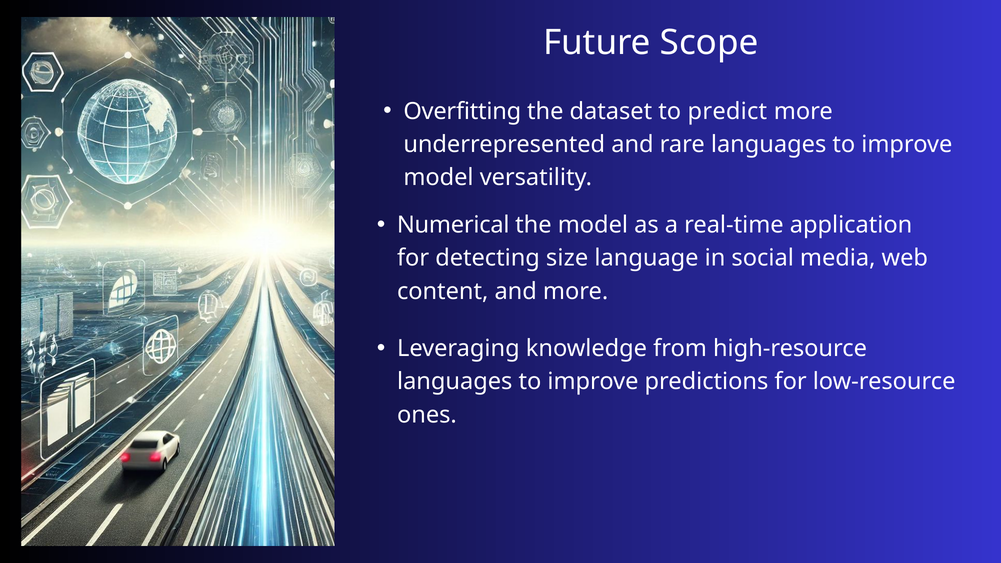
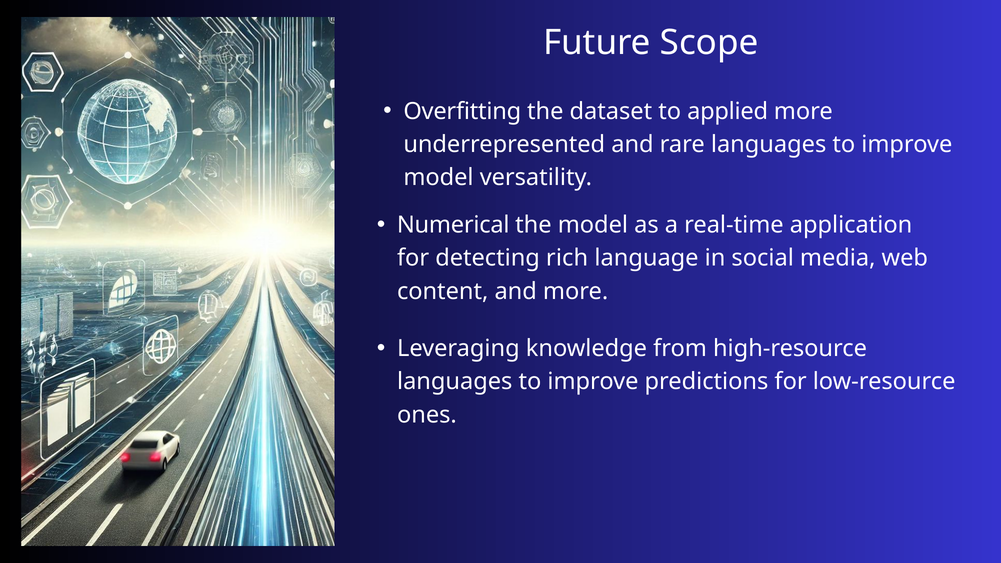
predict: predict -> applied (728, 111)
size: size -> rich (567, 258)
